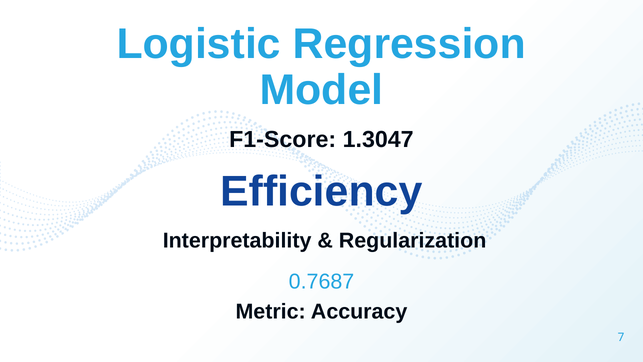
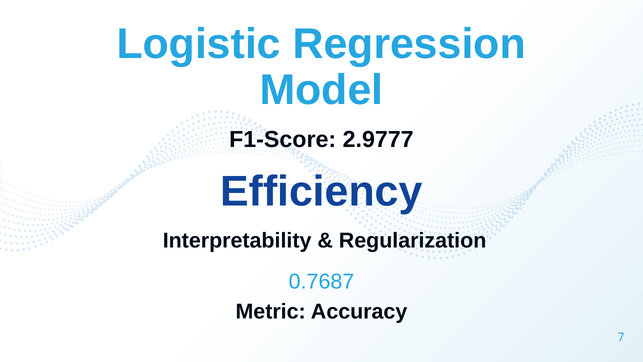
1.3047: 1.3047 -> 2.9777 (378, 140)
